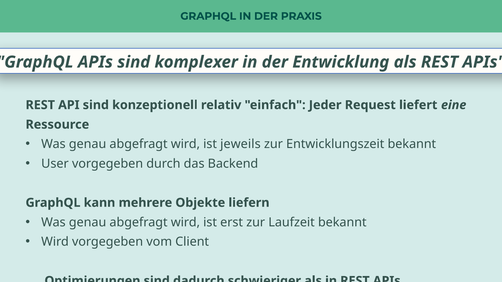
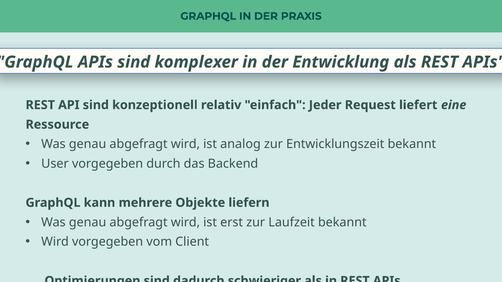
jeweils: jeweils -> analog (240, 144)
